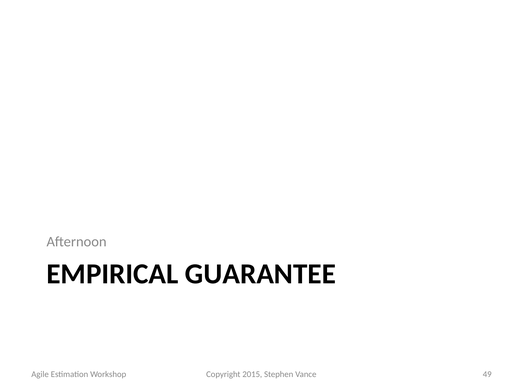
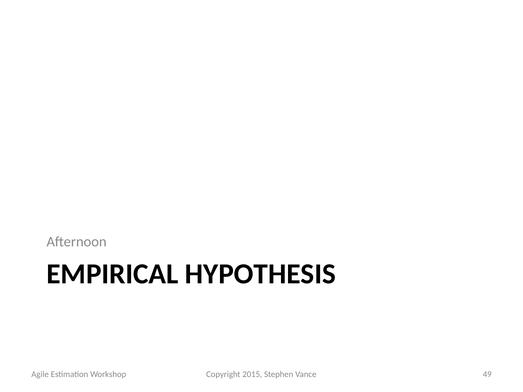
GUARANTEE: GUARANTEE -> HYPOTHESIS (260, 274)
